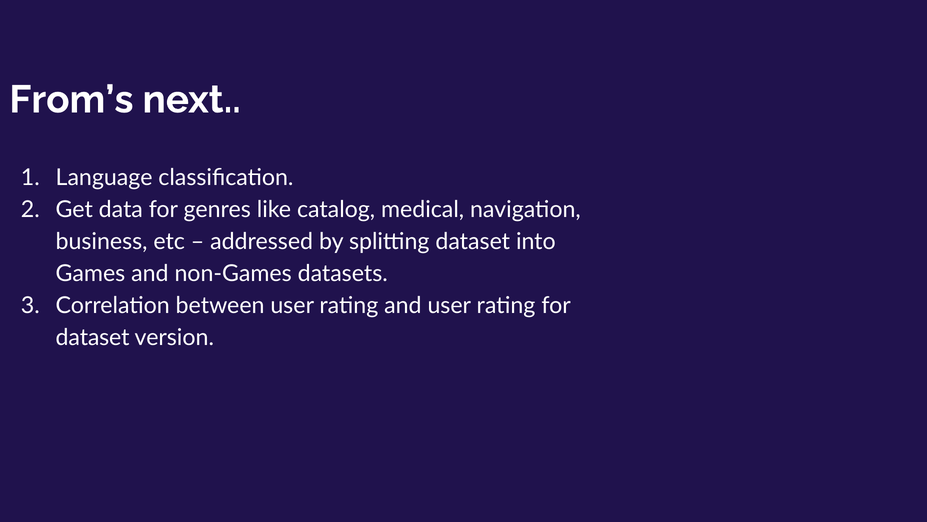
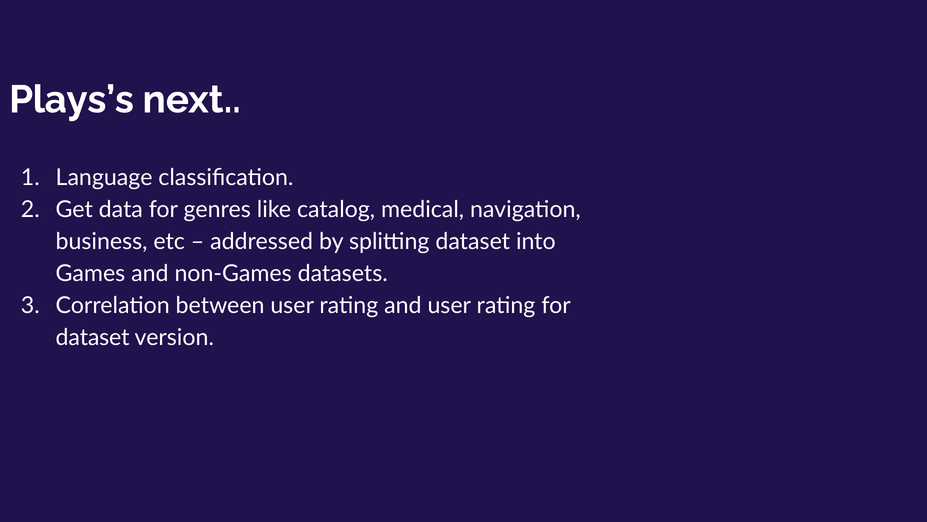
From’s: From’s -> Plays’s (72, 100)
